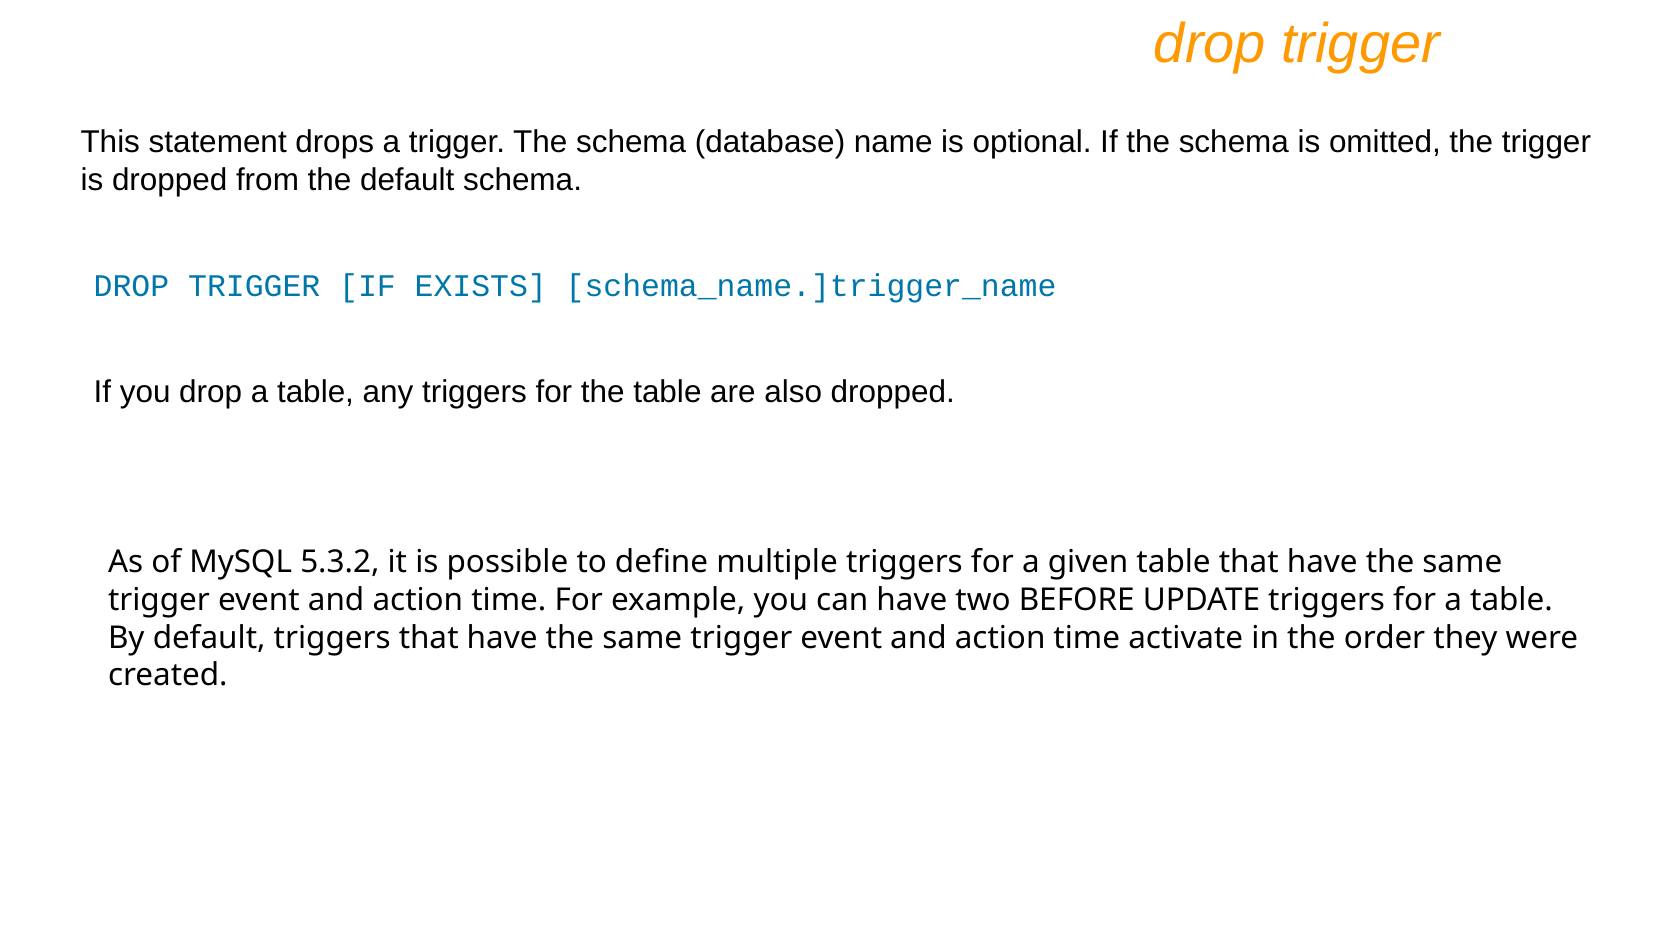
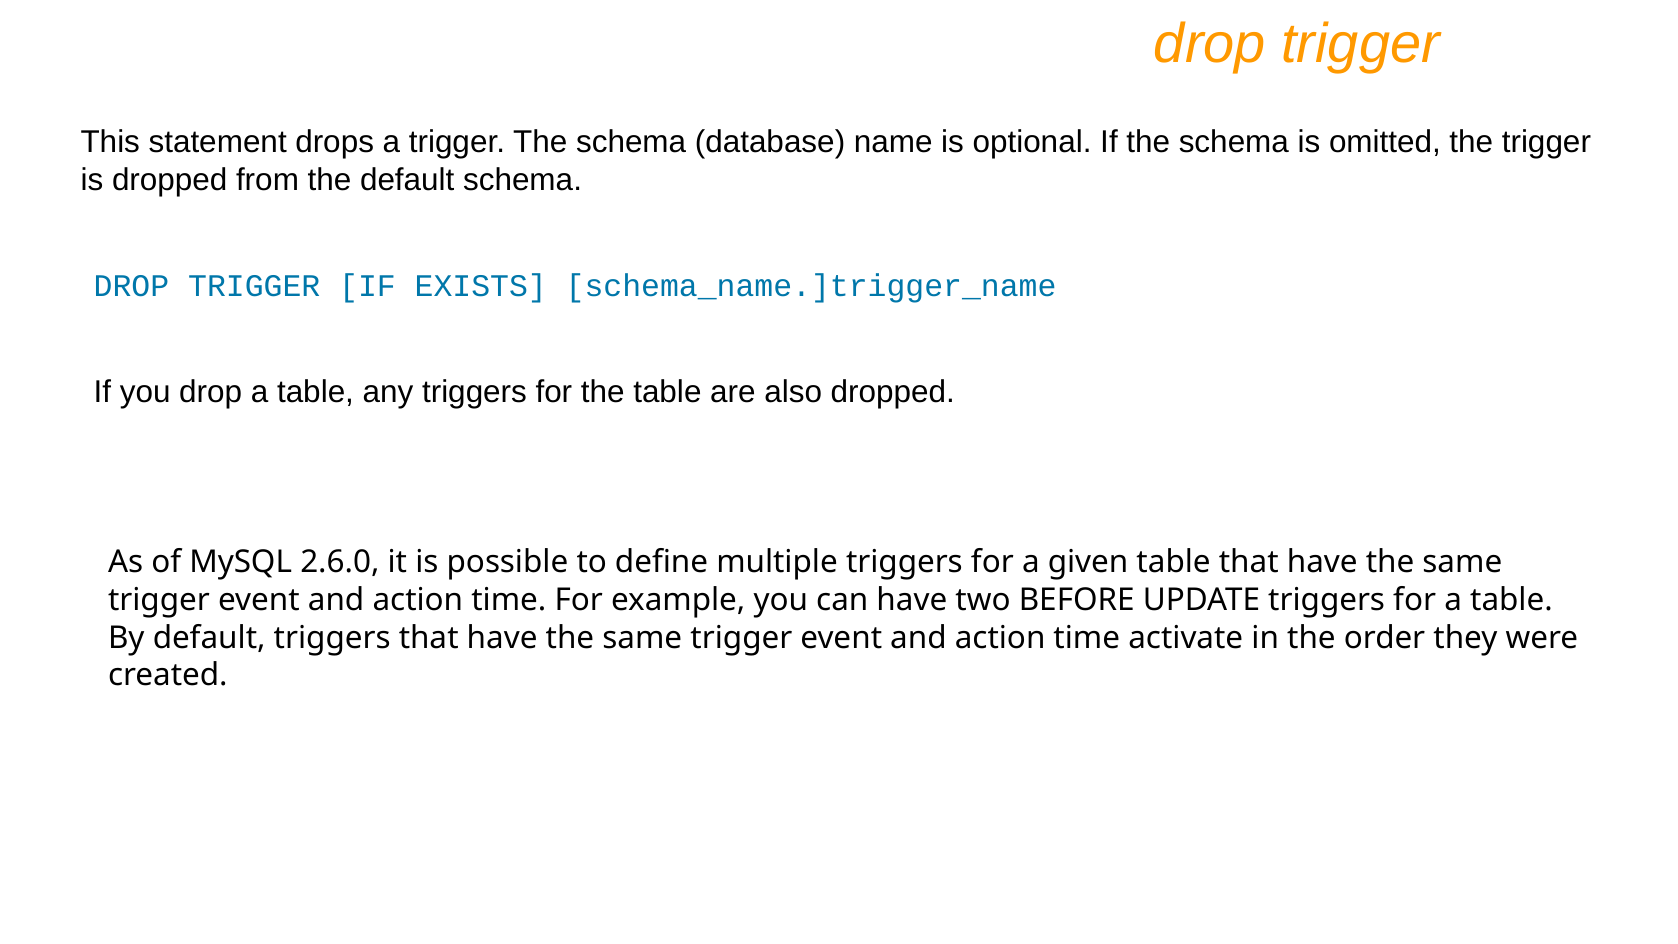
5.3.2: 5.3.2 -> 2.6.0 (340, 562)
